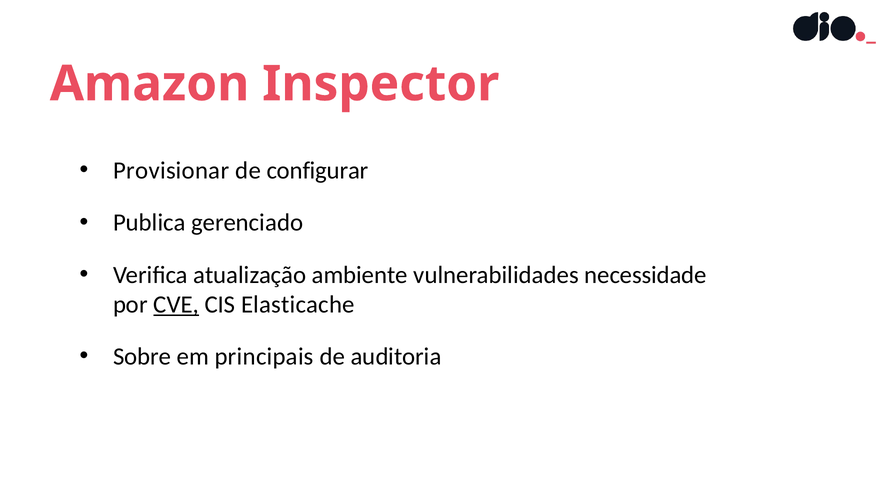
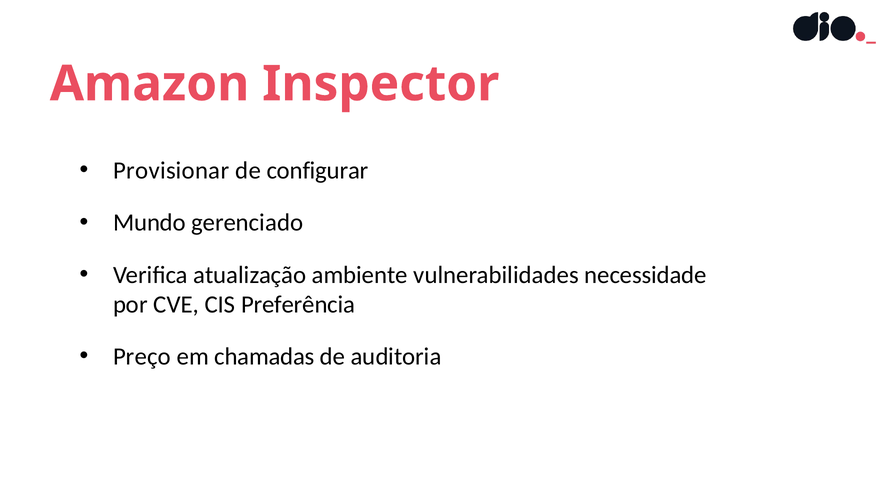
Publica: Publica -> Mundo (149, 223)
CVE underline: present -> none (176, 304)
Elasticache: Elasticache -> Preferência (298, 304)
Sobre: Sobre -> Preço (142, 356)
principais: principais -> chamadas (264, 356)
